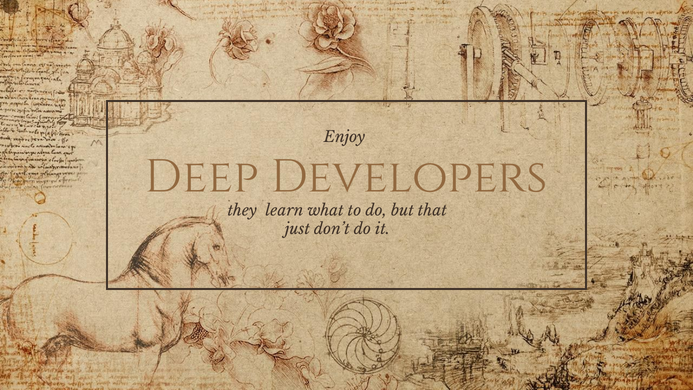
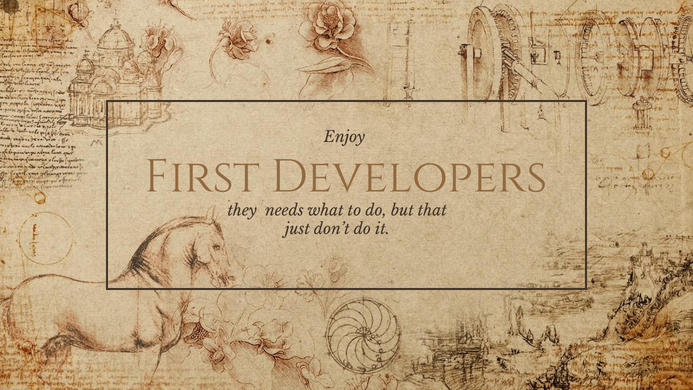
Deep: Deep -> First (202, 176)
learn: learn -> needs (284, 211)
